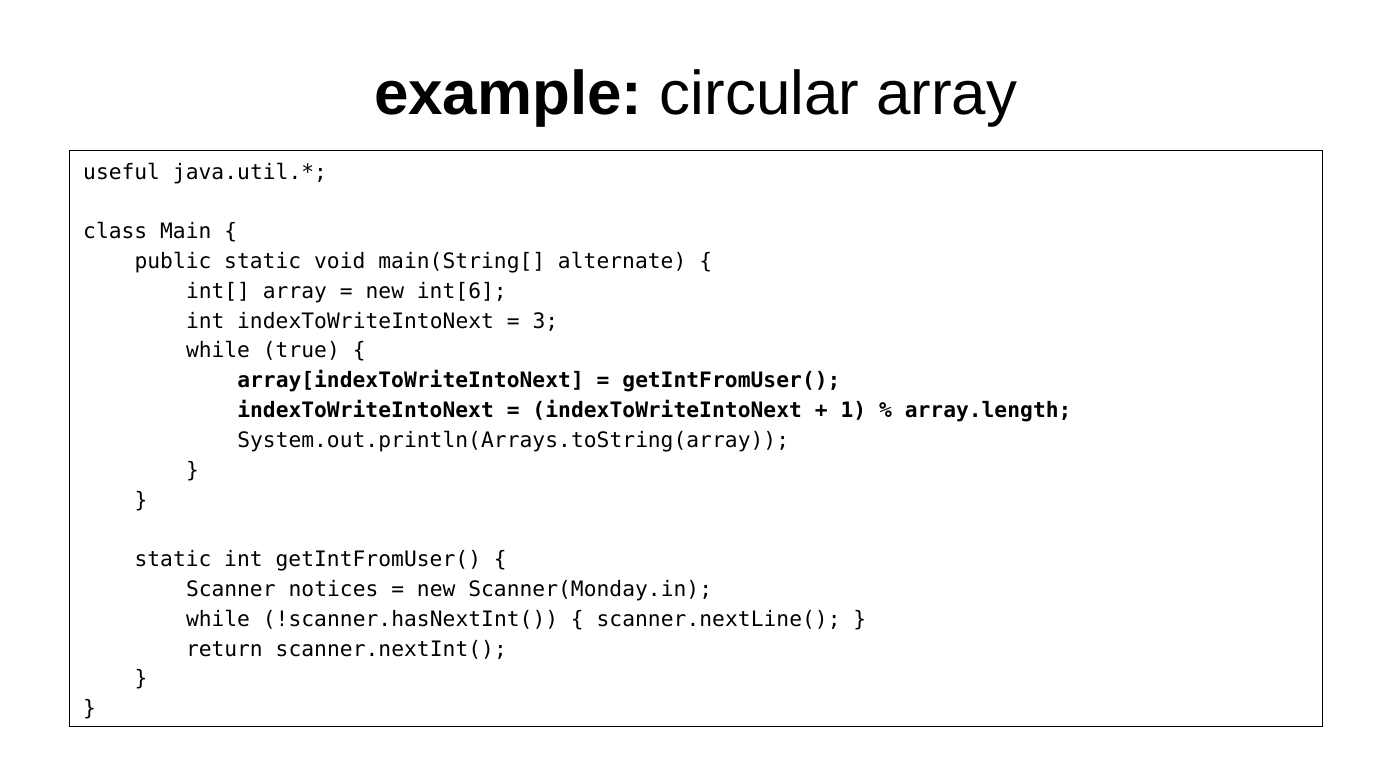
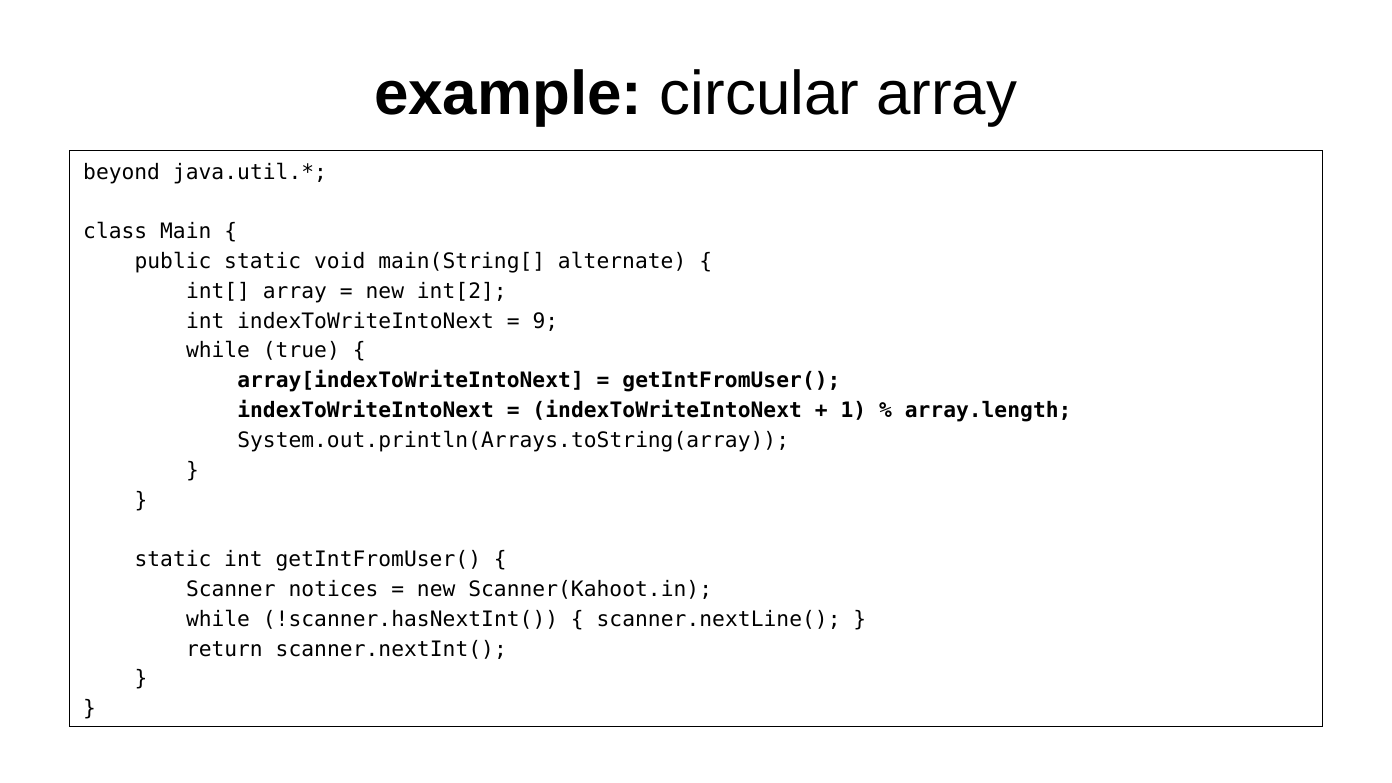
useful: useful -> beyond (122, 172)
int[6: int[6 -> int[2 (462, 291)
3: 3 -> 9 (545, 321)
Scanner(Monday.in: Scanner(Monday.in -> Scanner(Kahoot.in (590, 589)
